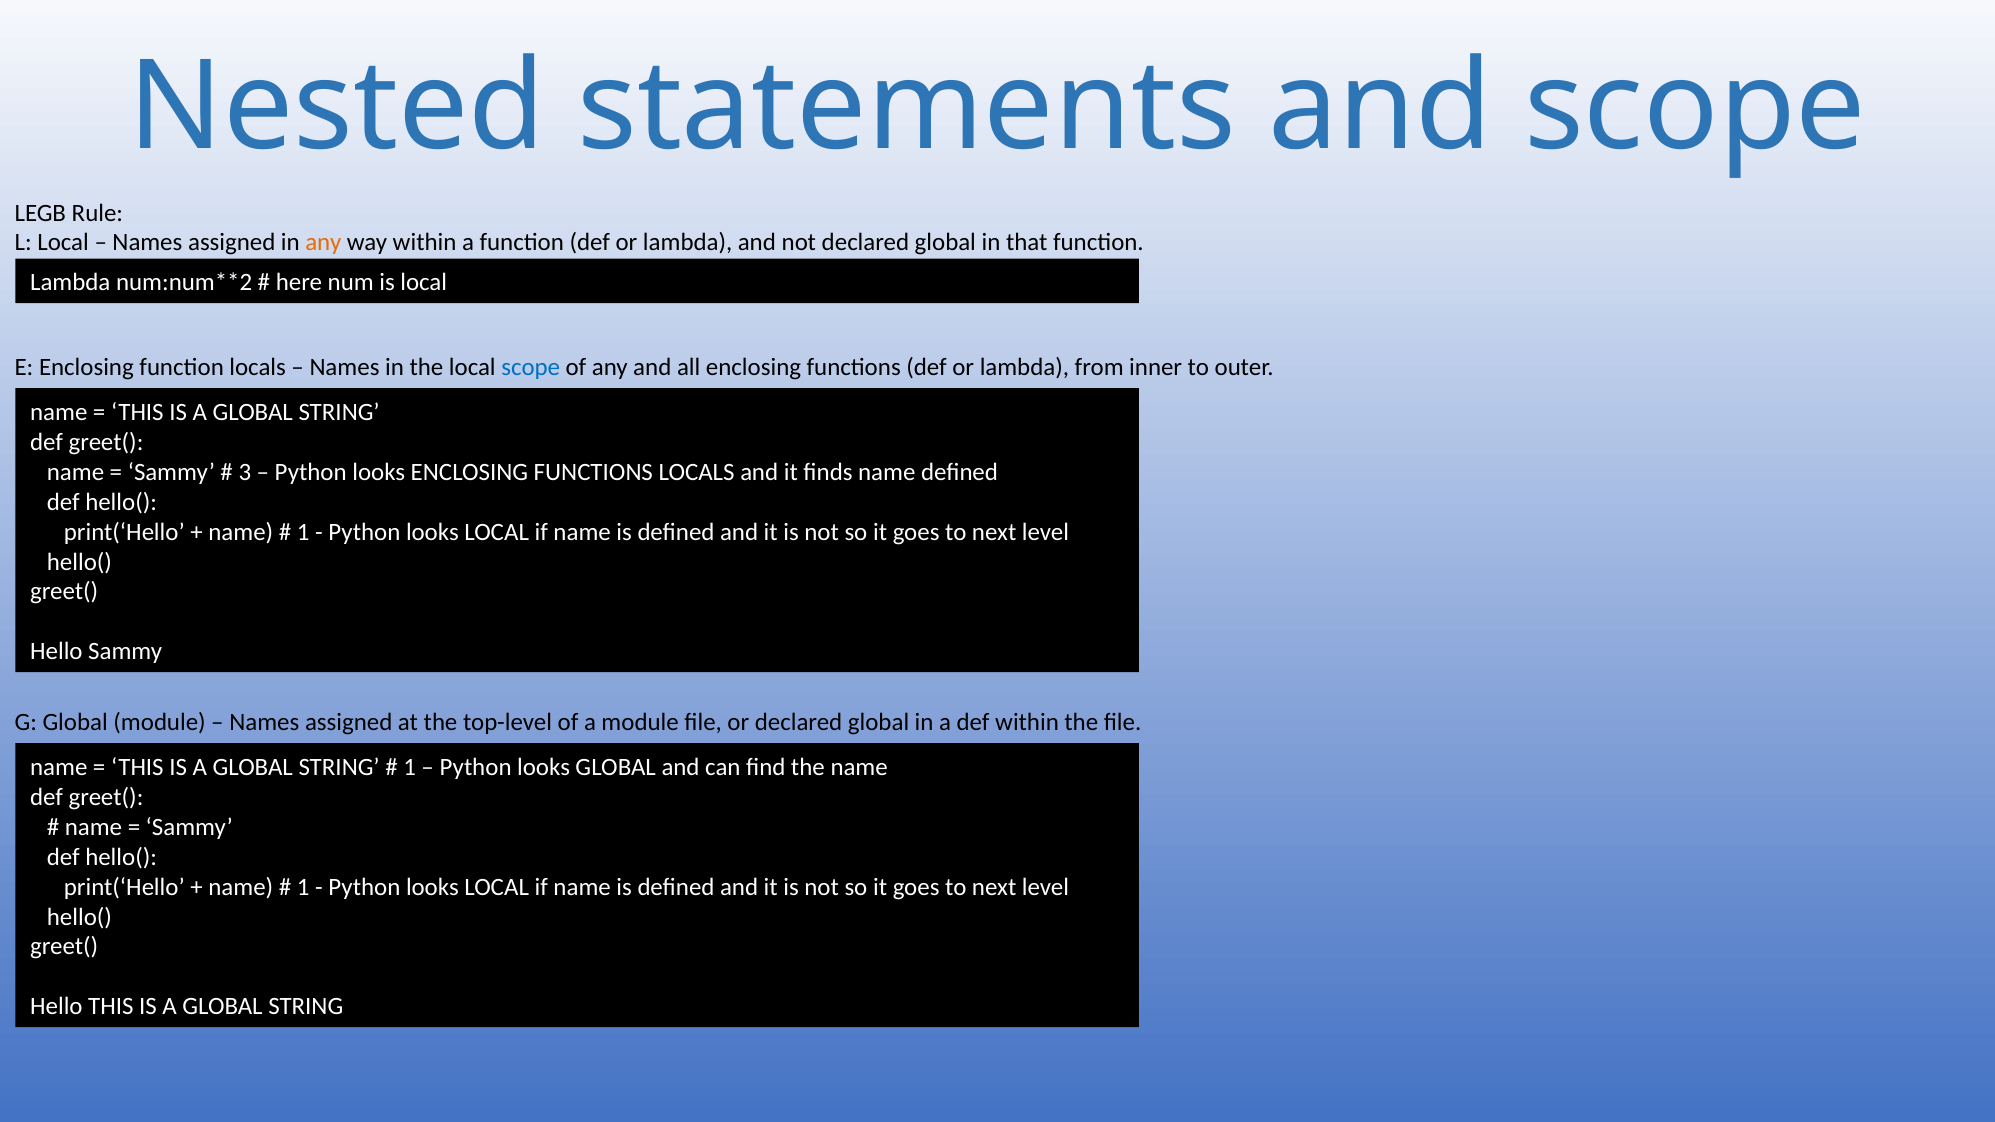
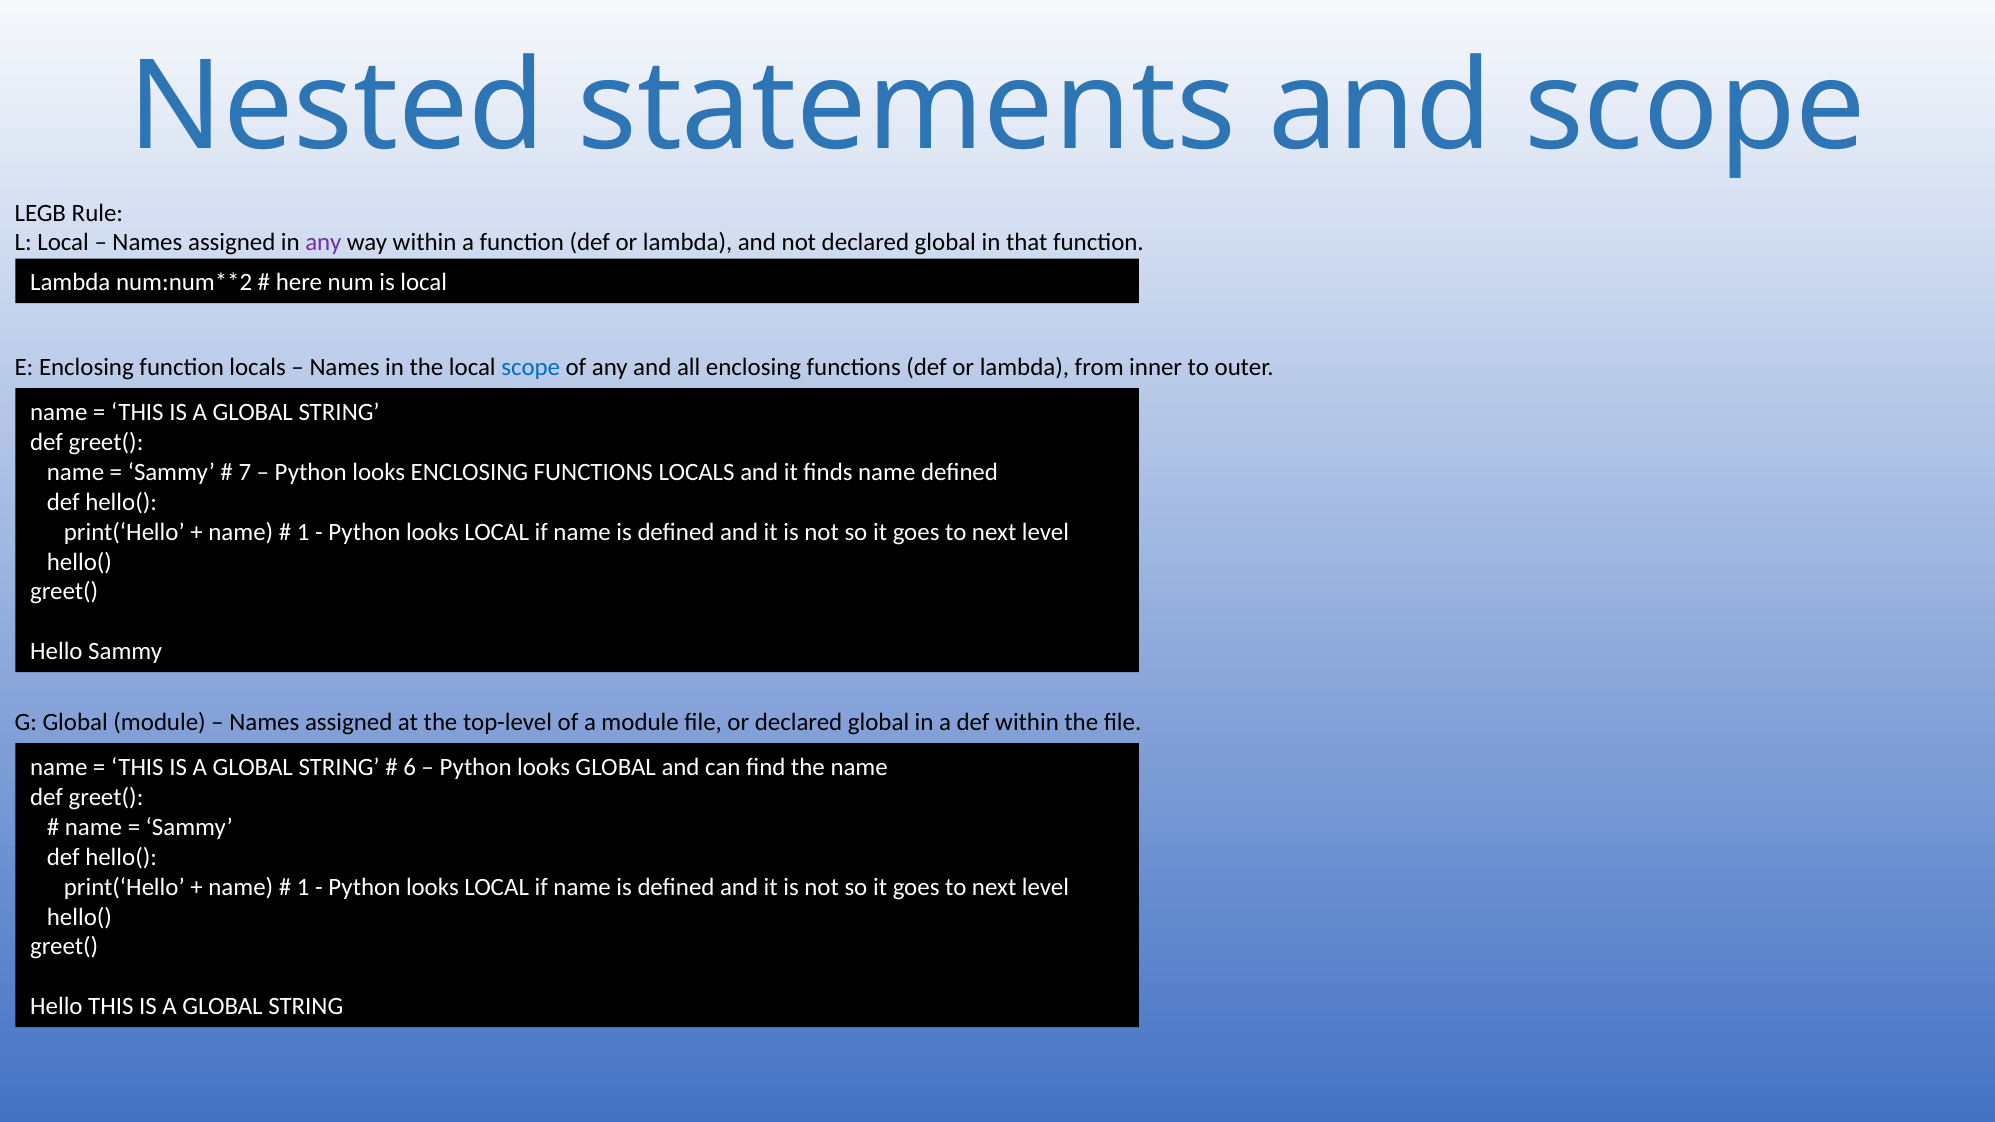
any colour: orange -> purple (323, 243)
3: 3 -> 7 (245, 472)
1: 1 -> 6 (410, 767)
